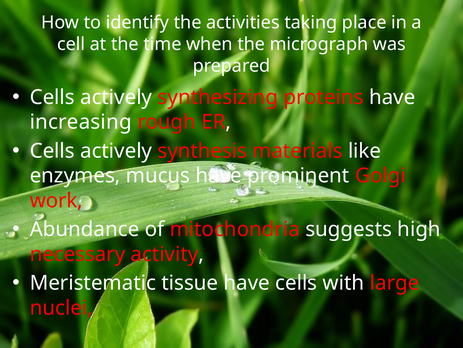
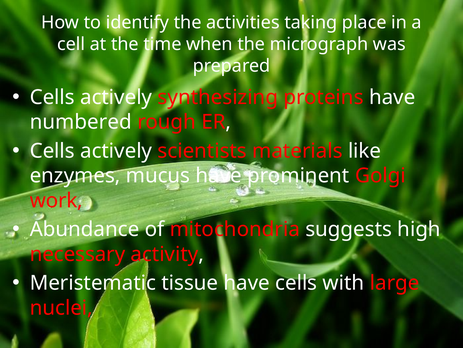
increasing: increasing -> numbered (81, 122)
synthesis: synthesis -> scientists (202, 151)
